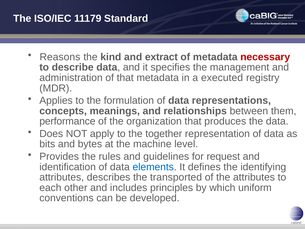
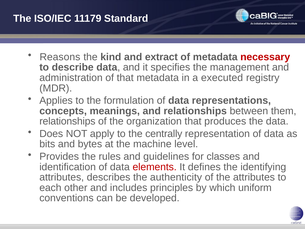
performance: performance -> relationships (67, 121)
together: together -> centrally (164, 134)
request: request -> classes (223, 156)
elements colour: blue -> red (155, 167)
transported: transported -> authenticity (176, 177)
